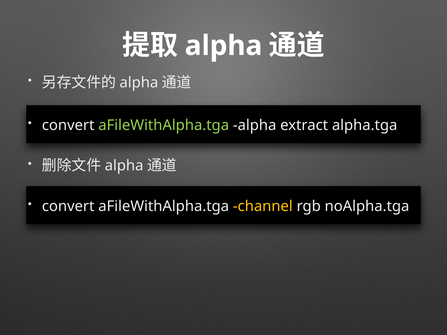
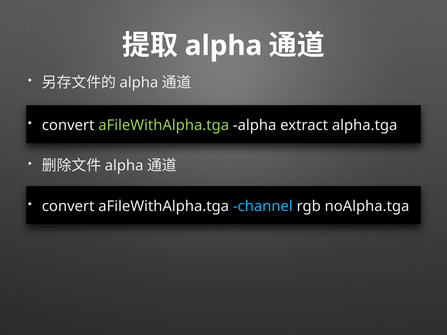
channel colour: yellow -> light blue (263, 206)
